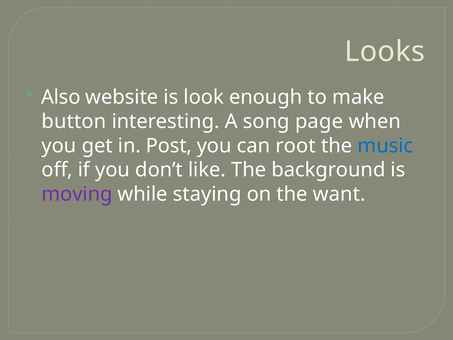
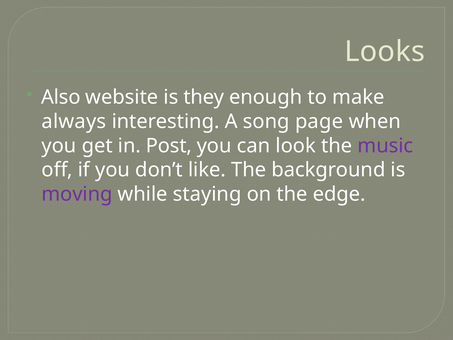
look: look -> they (204, 97)
button: button -> always (74, 121)
root: root -> look (296, 146)
music colour: blue -> purple (385, 146)
want: want -> edge (339, 194)
